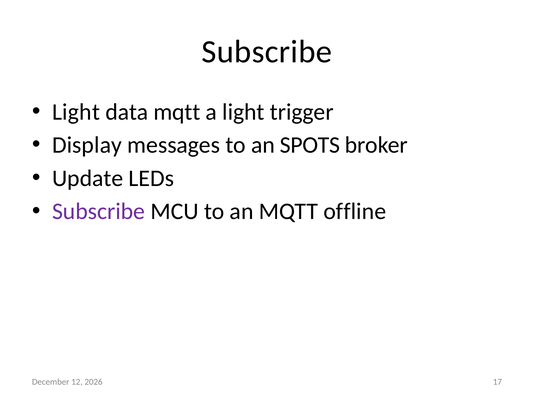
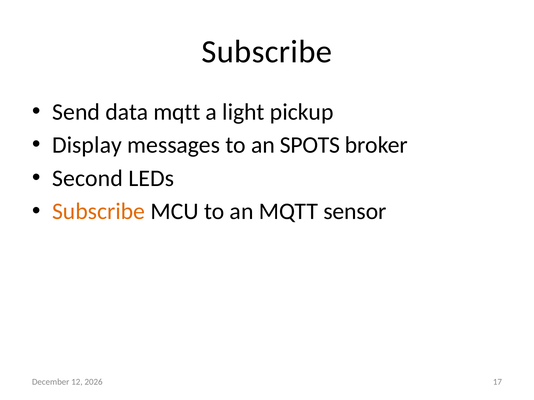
Light: Light -> Send (76, 112)
trigger: trigger -> pickup (302, 112)
Update: Update -> Second (88, 178)
Subscribe colour: purple -> orange (99, 212)
offline: offline -> sensor (355, 212)
